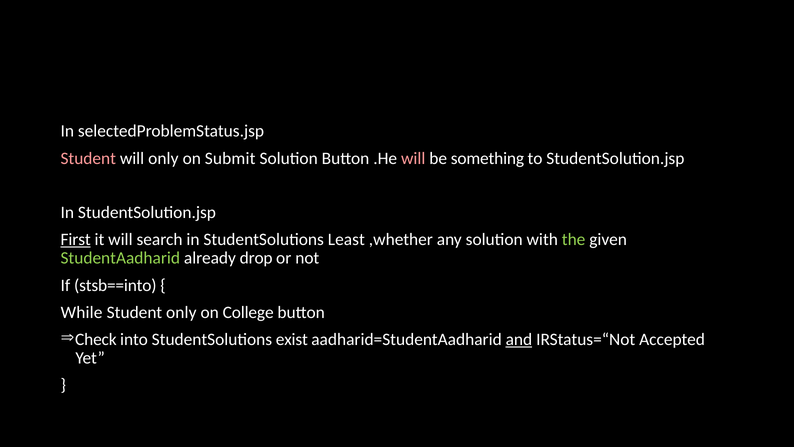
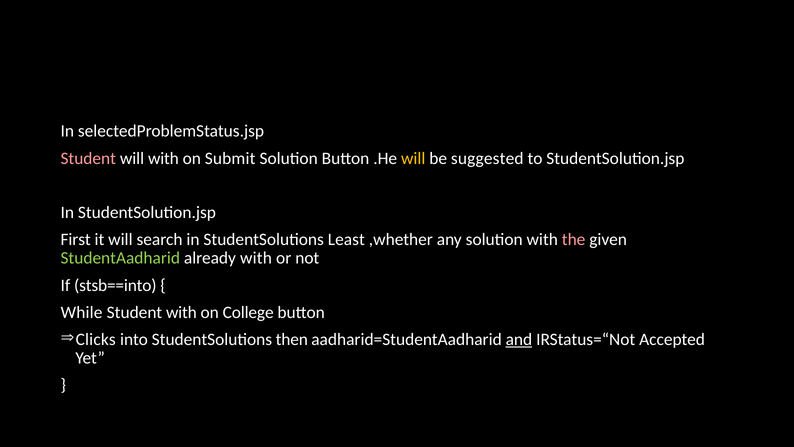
will only: only -> with (163, 158)
will colour: pink -> yellow (413, 158)
something: something -> suggested (487, 158)
First underline: present -> none (76, 239)
the colour: light green -> pink (574, 239)
already drop: drop -> with (256, 258)
Student only: only -> with (181, 312)
Check: Check -> Clicks (96, 339)
exist: exist -> then (292, 339)
